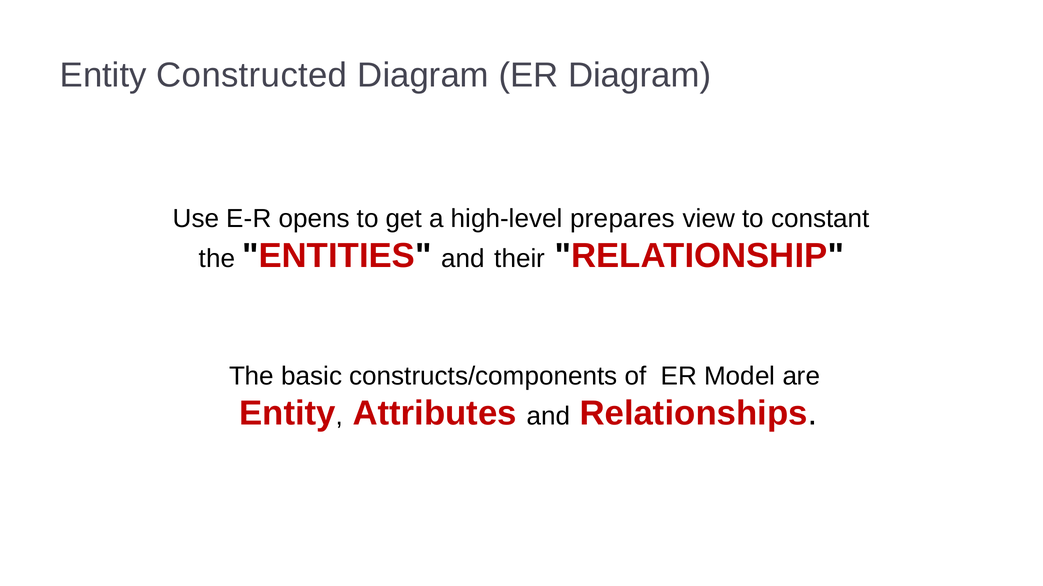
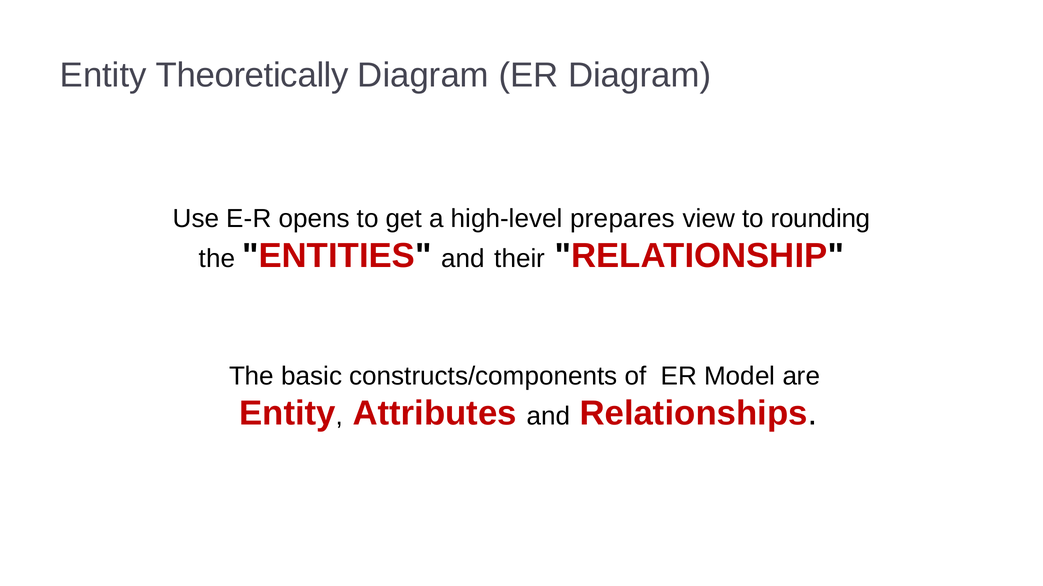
Constructed: Constructed -> Theoretically (252, 75)
constant: constant -> rounding (821, 219)
